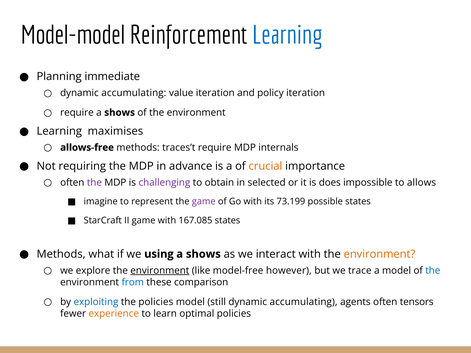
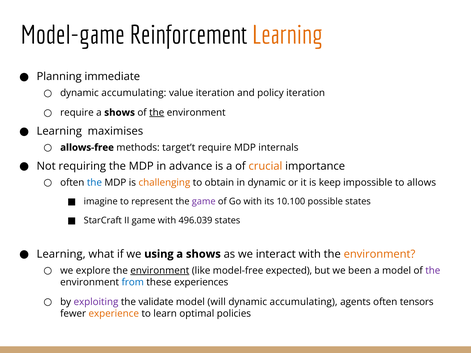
Model-model: Model-model -> Model-game (73, 35)
Learning colour: blue -> orange (288, 35)
the underline: none -> present (157, 113)
traces’t: traces’t -> target’t (179, 148)
the colour: purple -> blue (94, 183)
challenging colour: purple -> orange (164, 183)
in selected: selected -> dynamic (267, 183)
does: does -> keep (330, 183)
73.199: 73.199 -> 10.100 (291, 202)
167.085: 167.085 -> 496.039 (195, 221)
Methods: Methods -> Learning (61, 254)
however: however -> expected (289, 271)
trace: trace -> been (360, 271)
the colour: blue -> purple (433, 271)
comparison: comparison -> experiences (201, 282)
exploiting colour: blue -> purple (96, 302)
the policies: policies -> validate (156, 302)
still: still -> will (217, 302)
